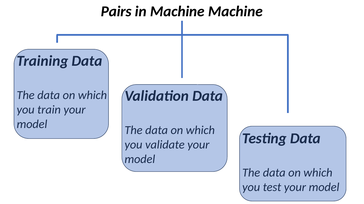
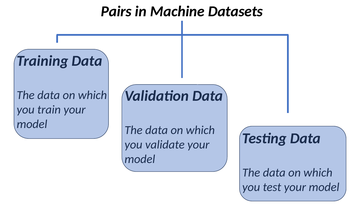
Machine Machine: Machine -> Datasets (235, 12)
